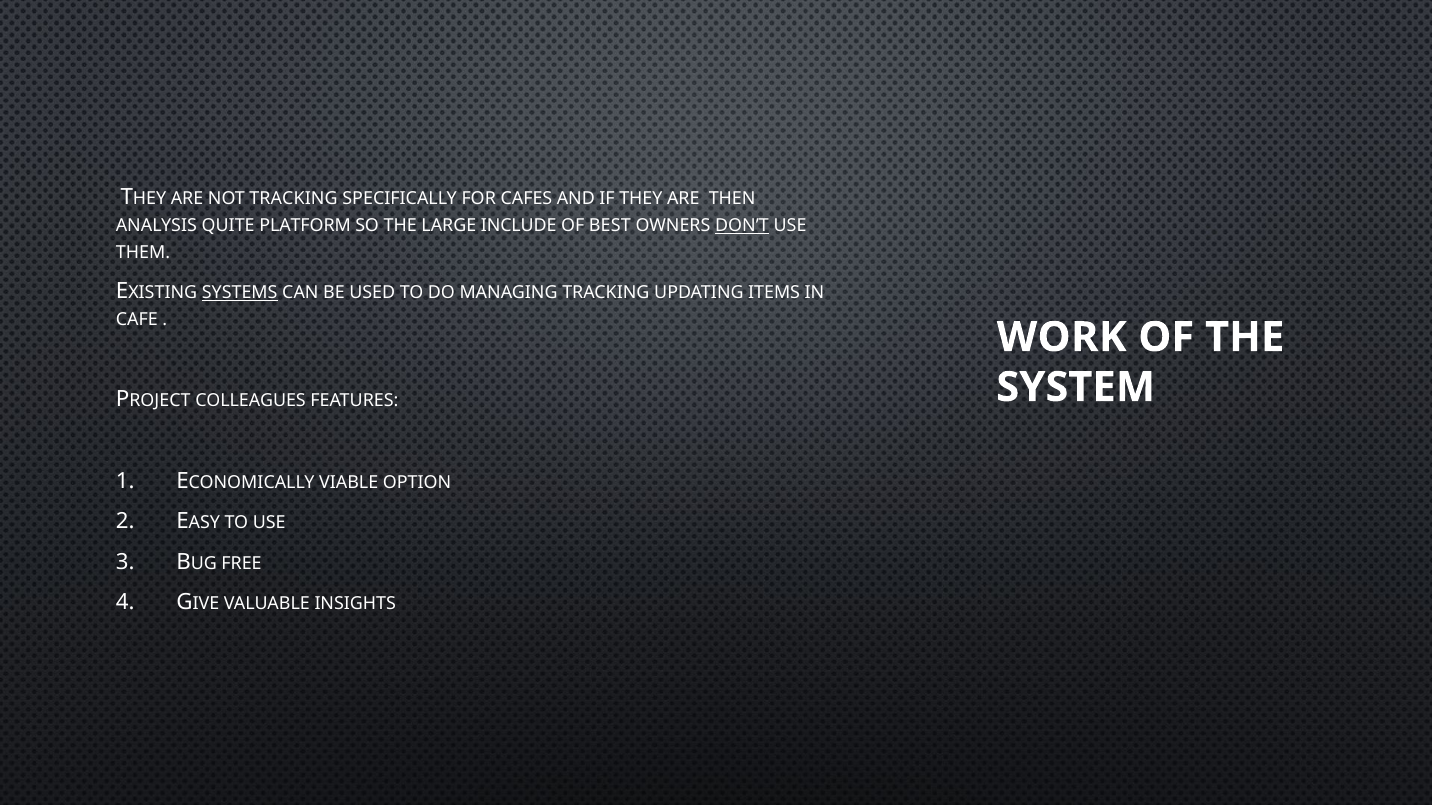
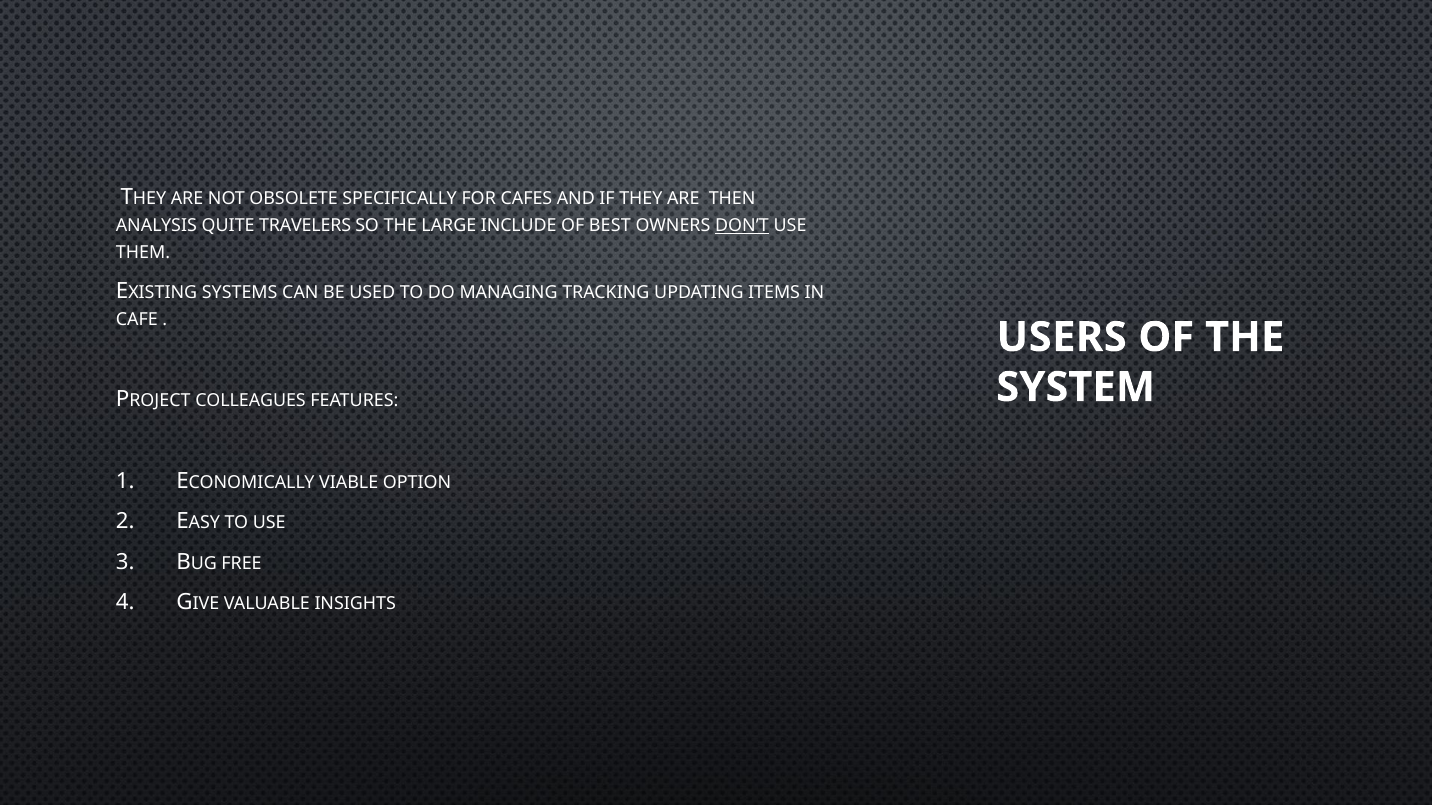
NOT TRACKING: TRACKING -> OBSOLETE (294, 199)
PLATFORM: PLATFORM -> TRAVELERS (305, 226)
SYSTEMS underline: present -> none (240, 293)
WORK: WORK -> USERS (1062, 337)
